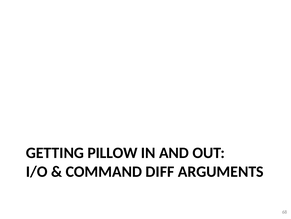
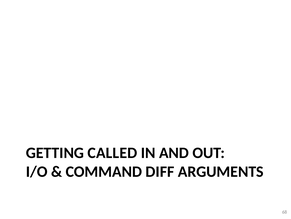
PILLOW: PILLOW -> CALLED (112, 152)
